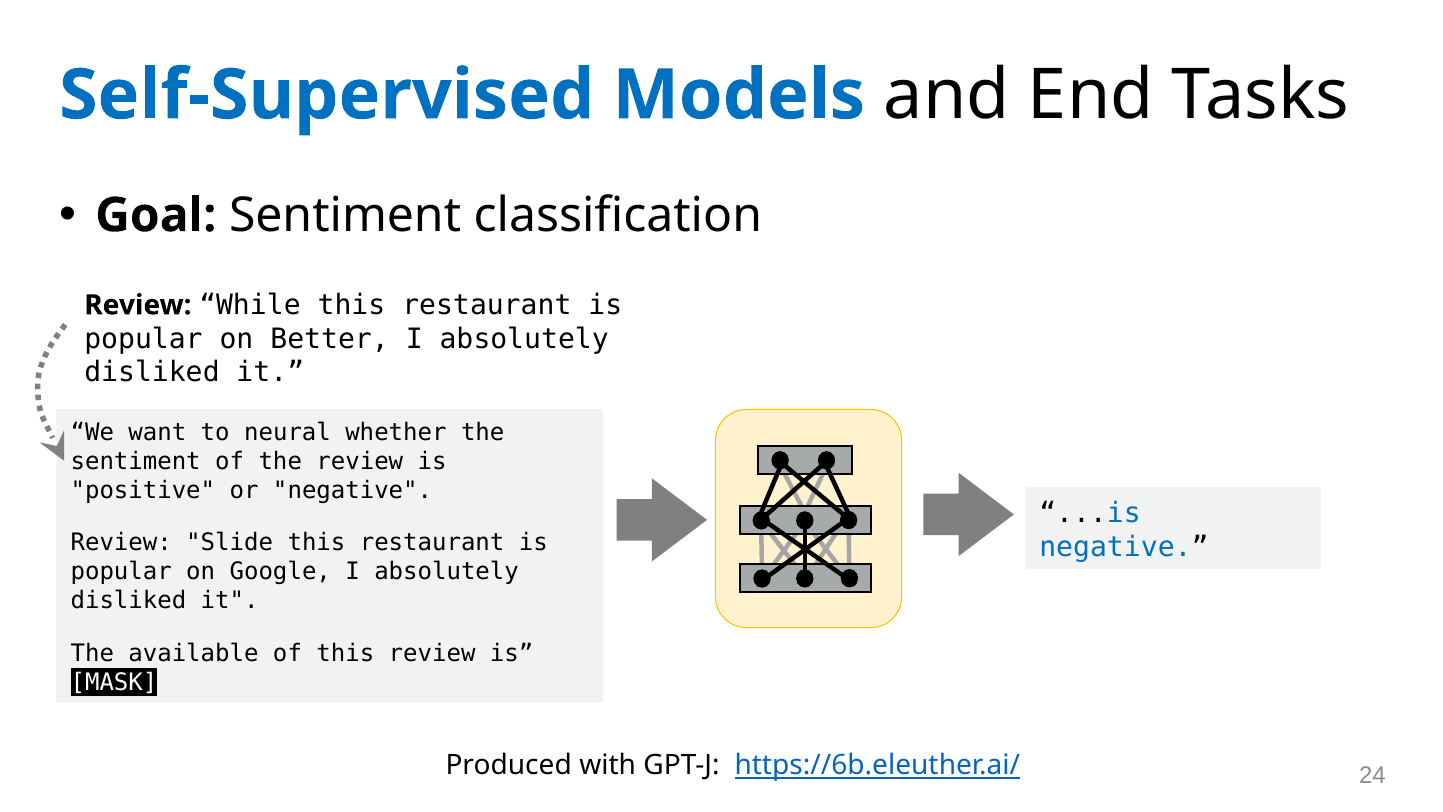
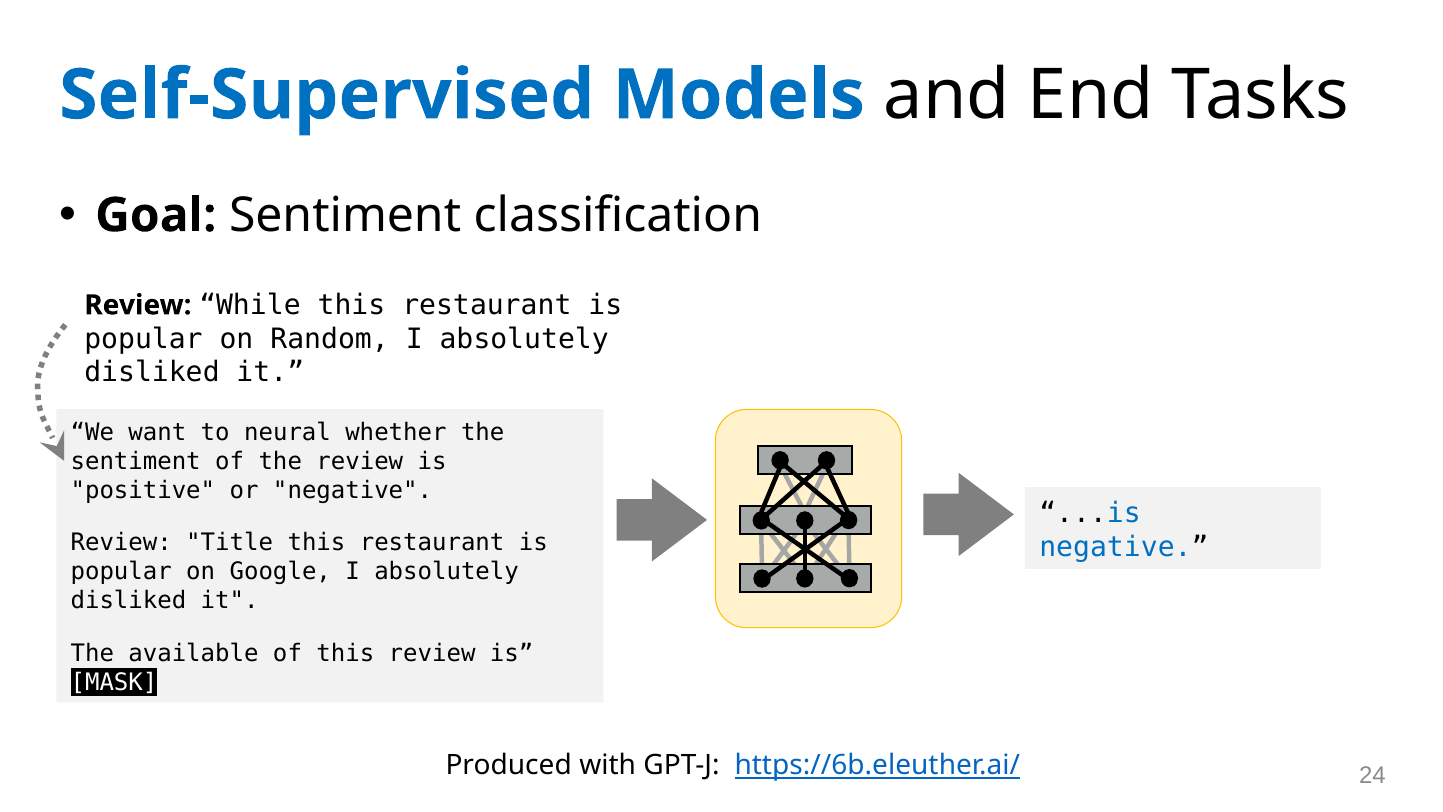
Better: Better -> Random (330, 339)
Slide: Slide -> Title (230, 543)
